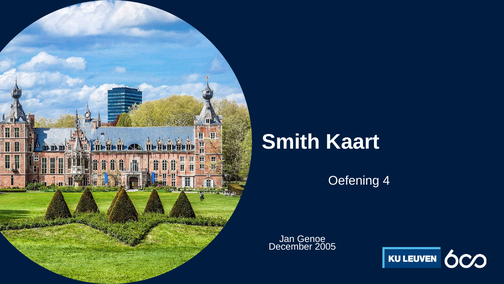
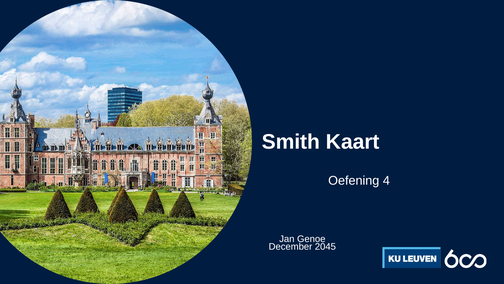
2005: 2005 -> 2045 (325, 246)
